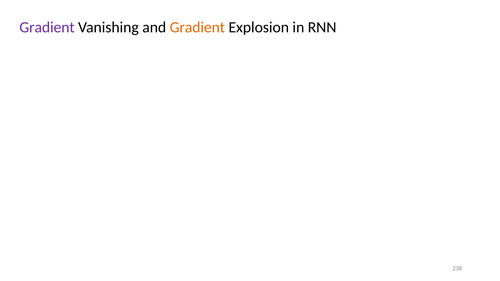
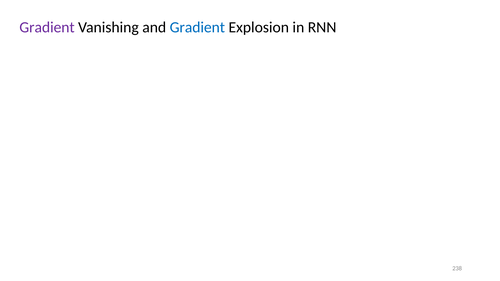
Gradient colour: orange -> blue (197, 27)
